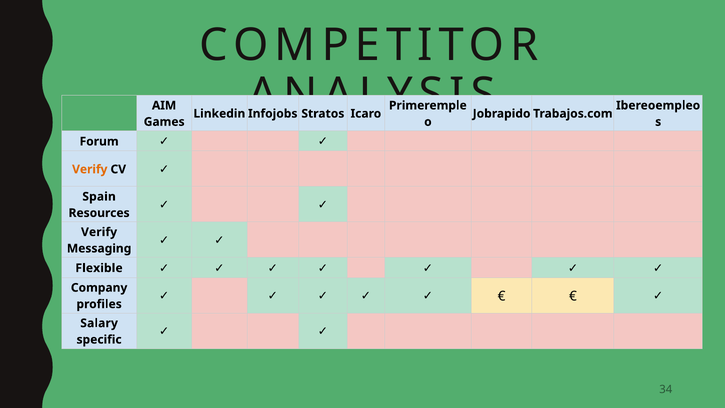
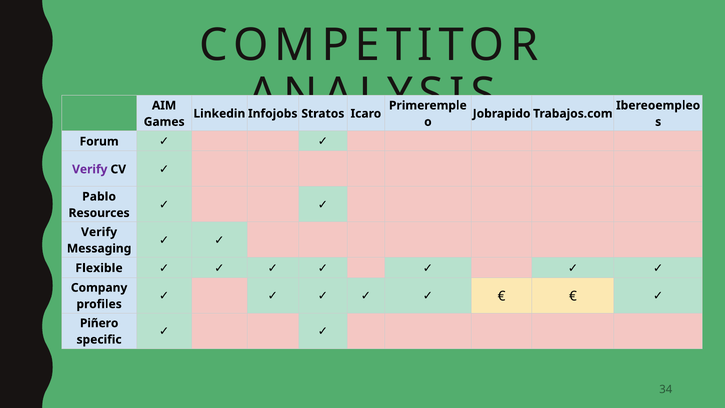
Verify colour: orange -> purple (90, 169)
Spain: Spain -> Pablo (99, 196)
Salary: Salary -> Piñero (99, 323)
